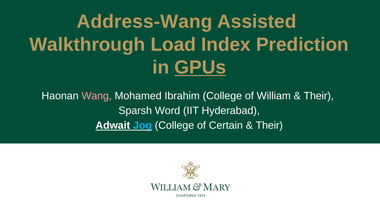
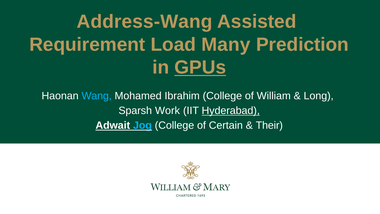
Walkthrough: Walkthrough -> Requirement (87, 44)
Index: Index -> Many (226, 44)
Wang colour: pink -> light blue (97, 96)
Their: Their -> Long (319, 96)
Word: Word -> Work (167, 111)
Hyderabad underline: none -> present (231, 111)
